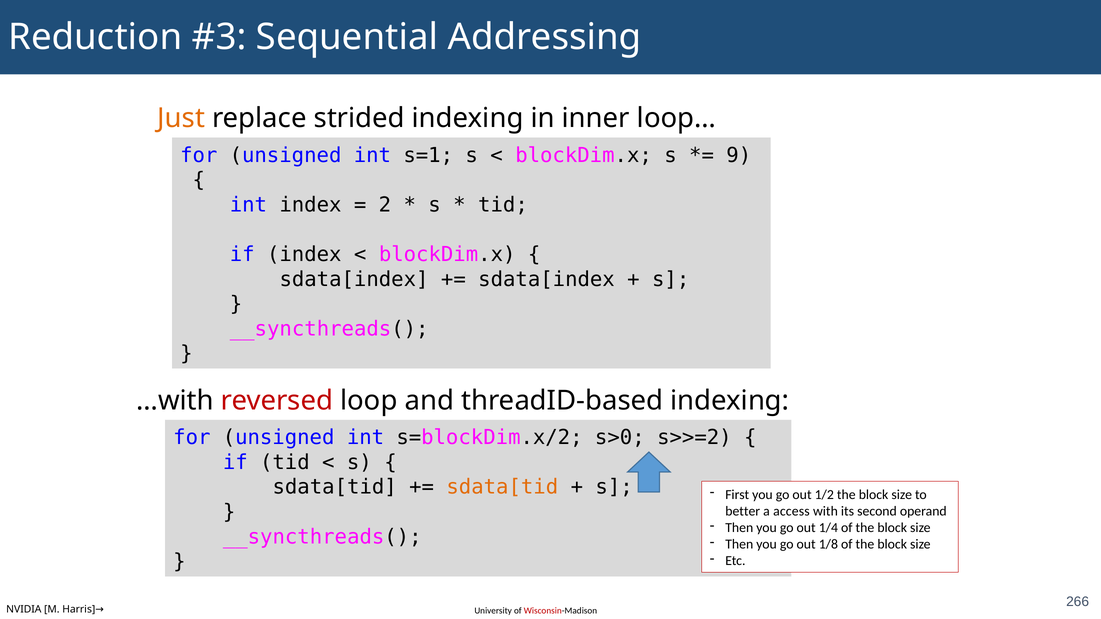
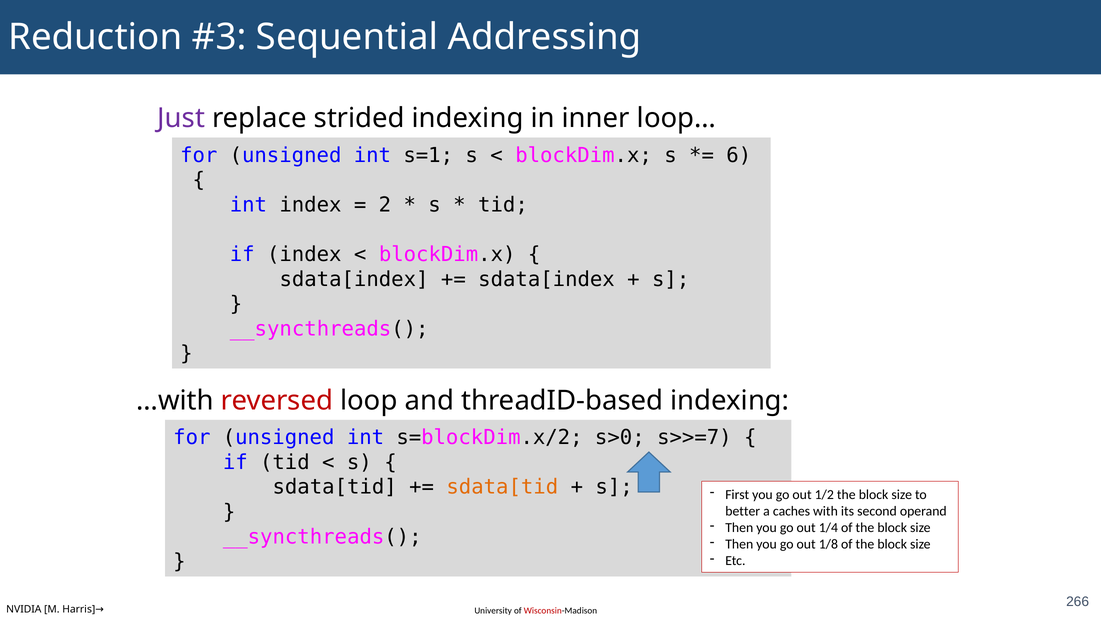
Just colour: orange -> purple (181, 118)
9: 9 -> 6 (739, 155)
s>>=2: s>>=2 -> s>>=7 (694, 438)
access: access -> caches (792, 511)
